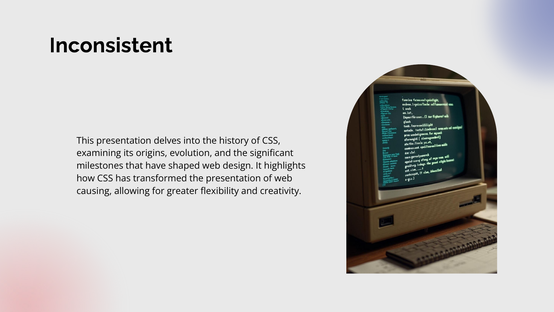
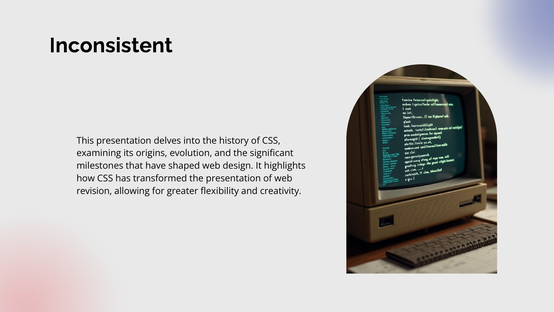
causing: causing -> revision (94, 191)
